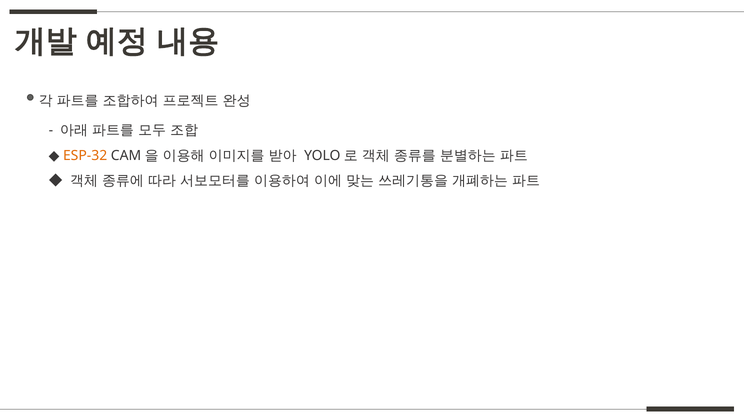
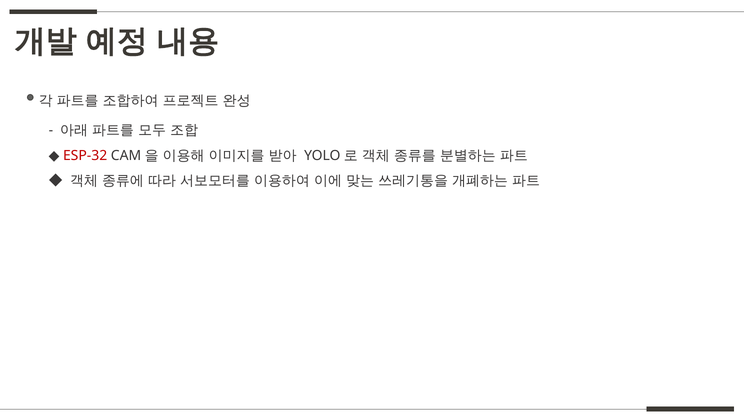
ESP-32 colour: orange -> red (85, 155)
